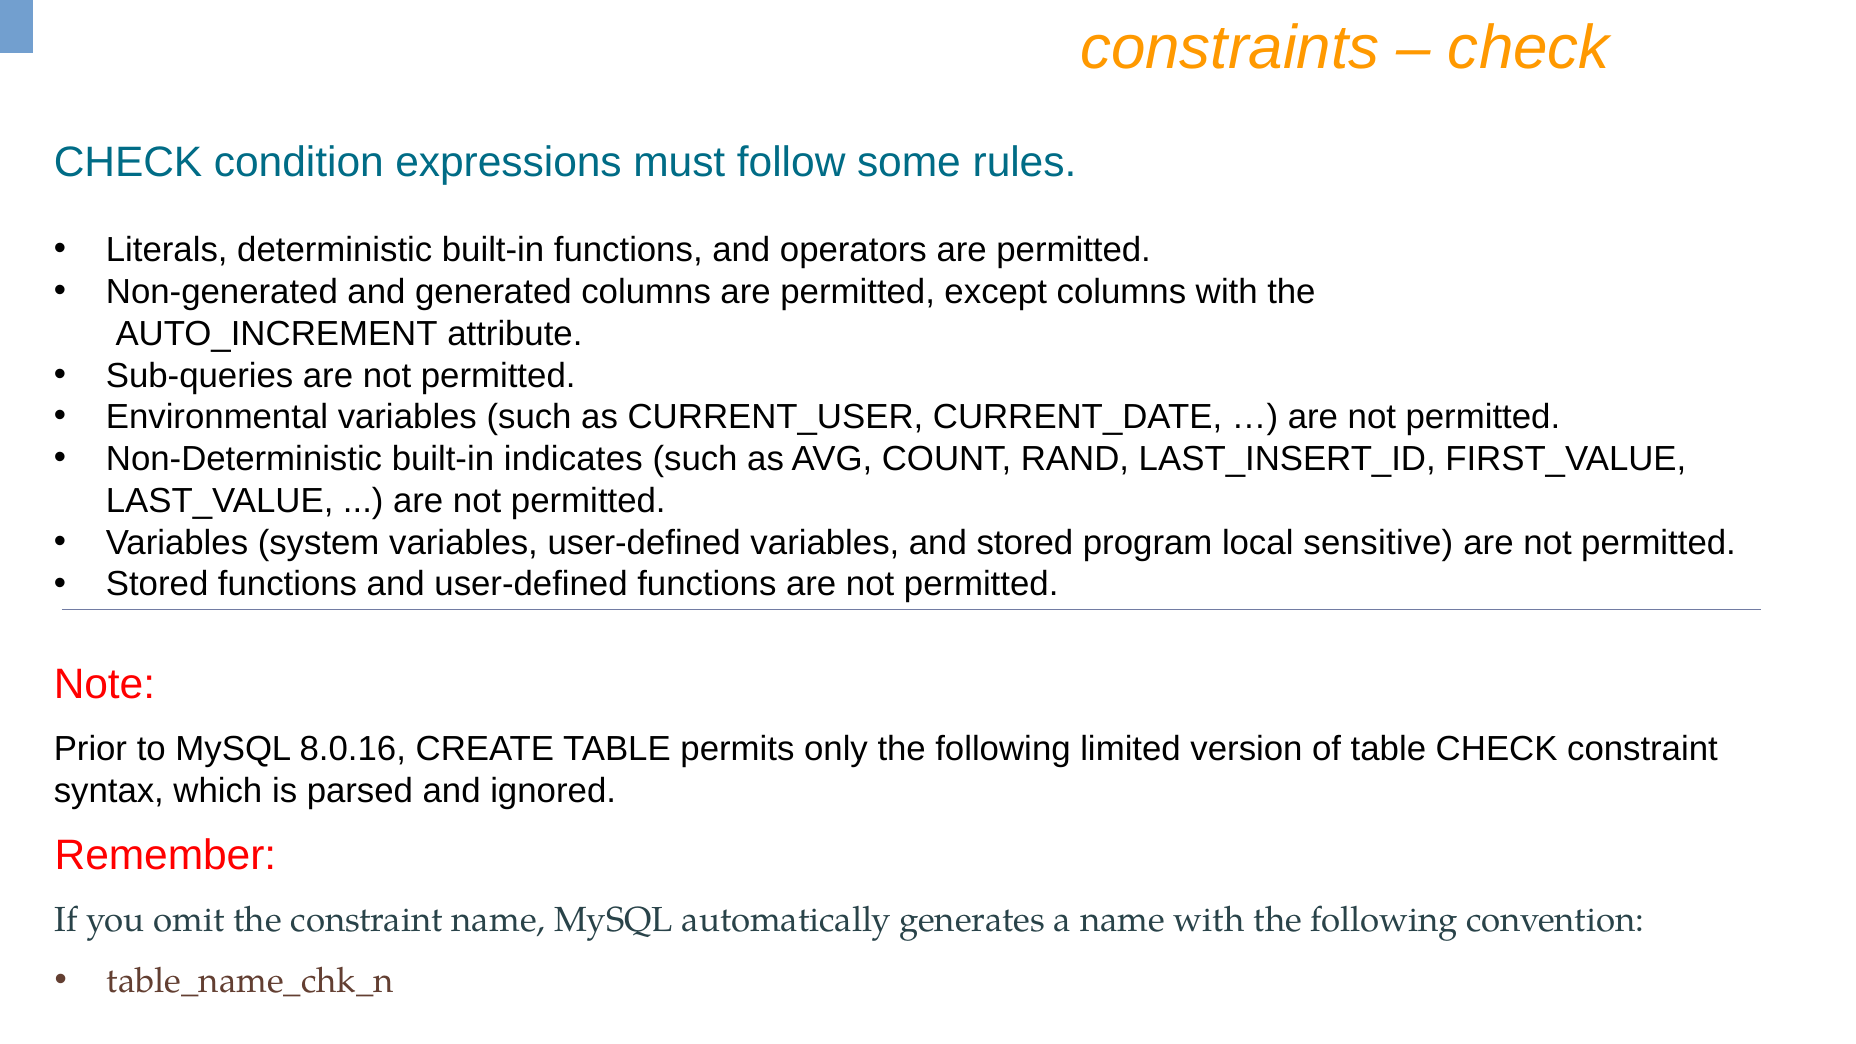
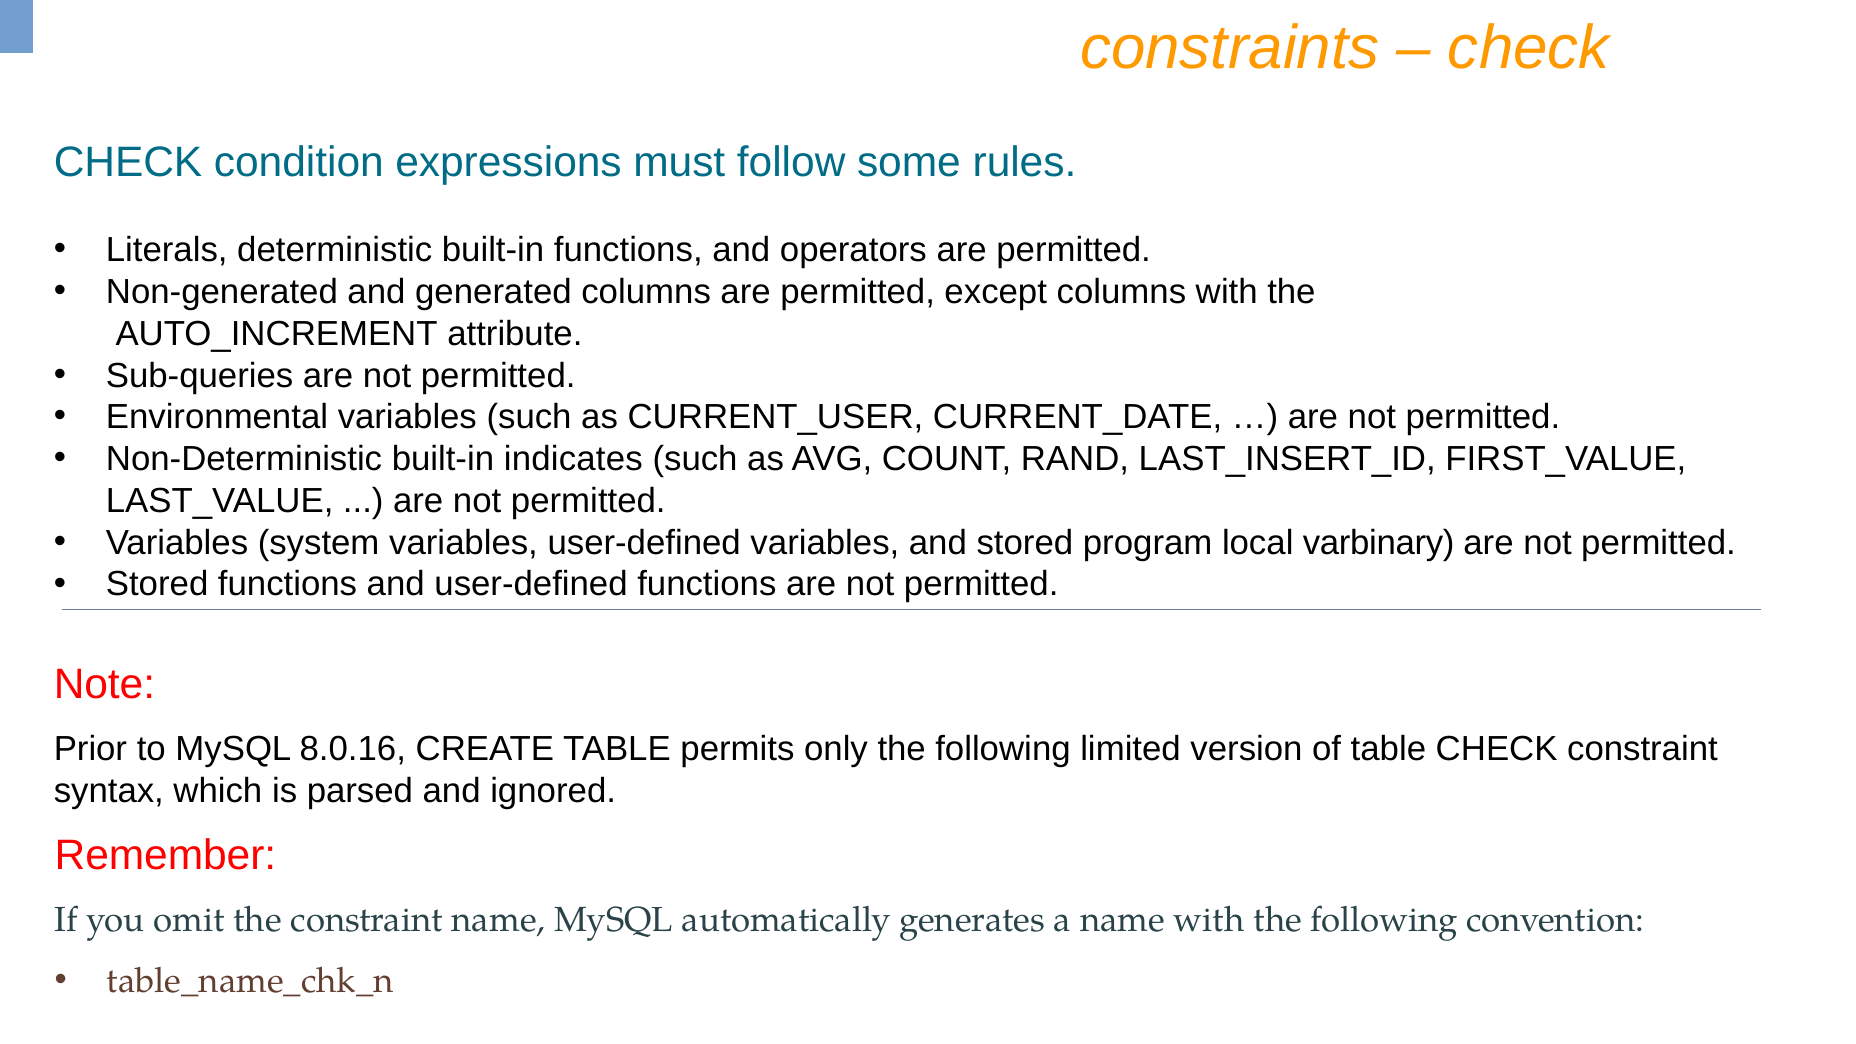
sensitive: sensitive -> varbinary (1379, 543)
